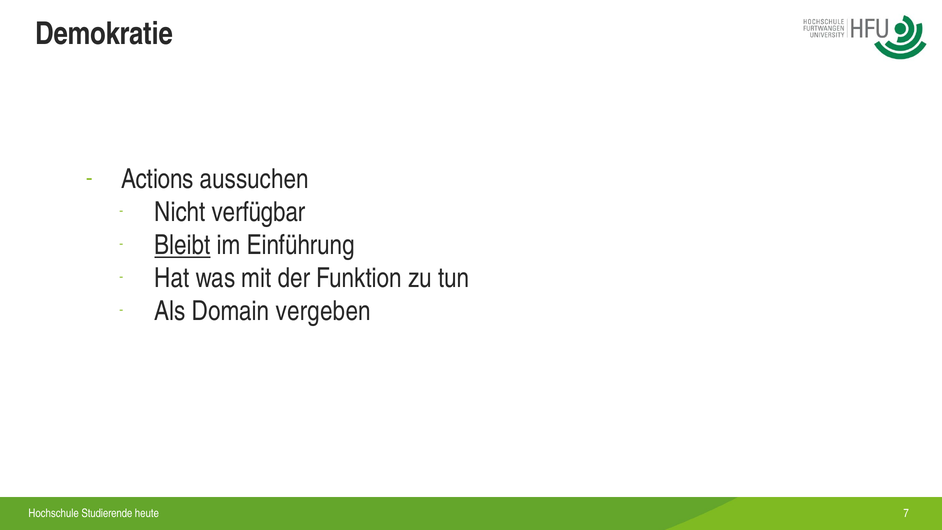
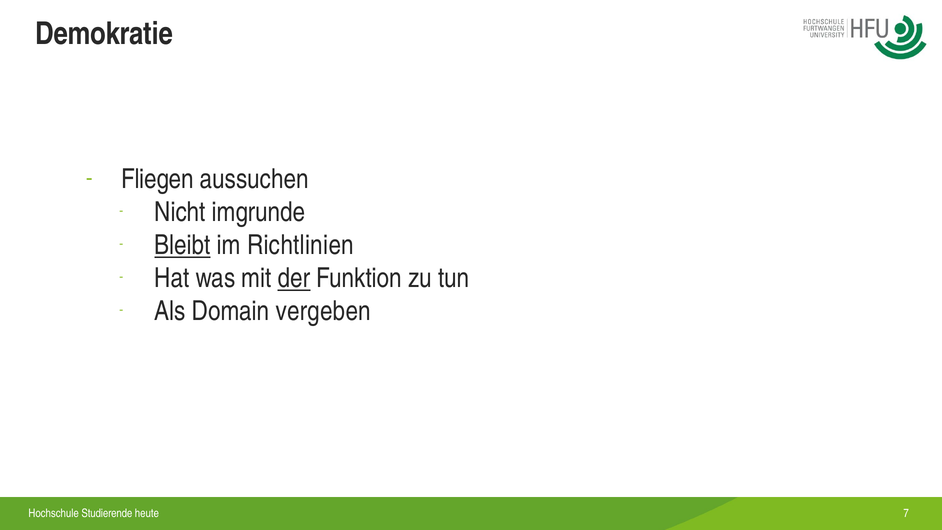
Actions: Actions -> Fliegen (157, 179)
verfügbar: verfügbar -> imgrunde (259, 212)
Einführung: Einführung -> Richtlinien (301, 245)
der underline: none -> present (294, 278)
